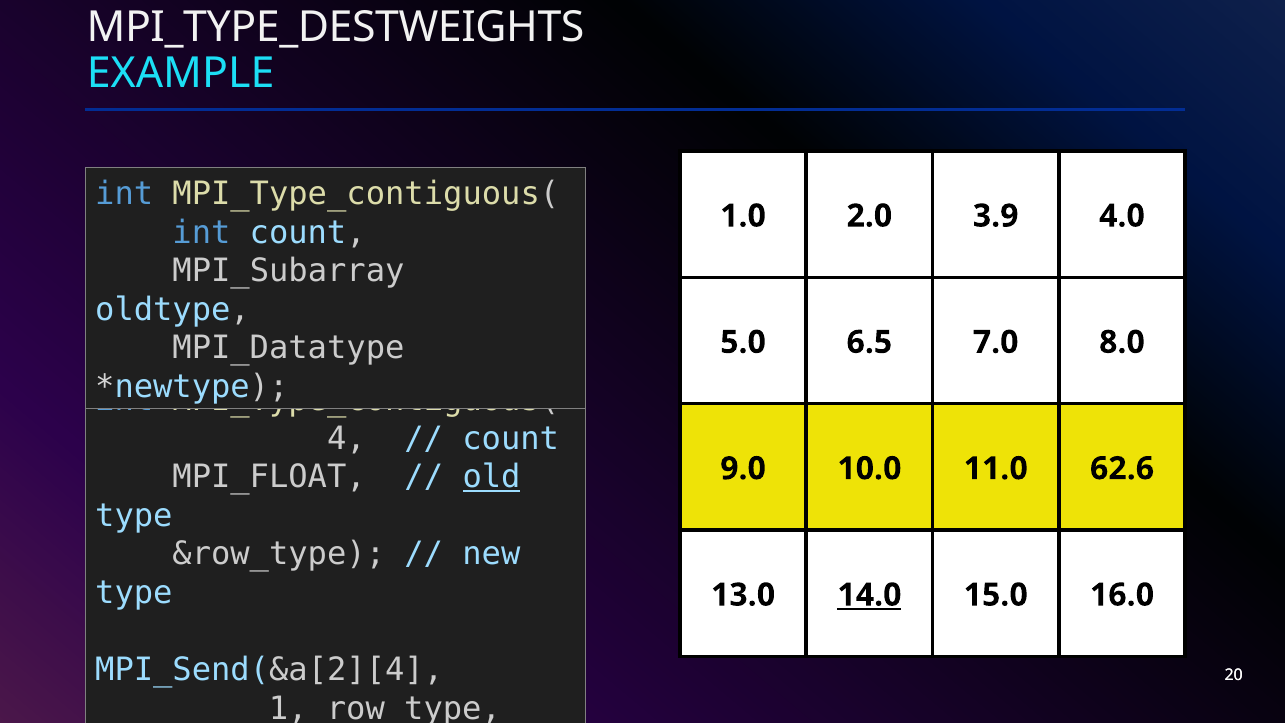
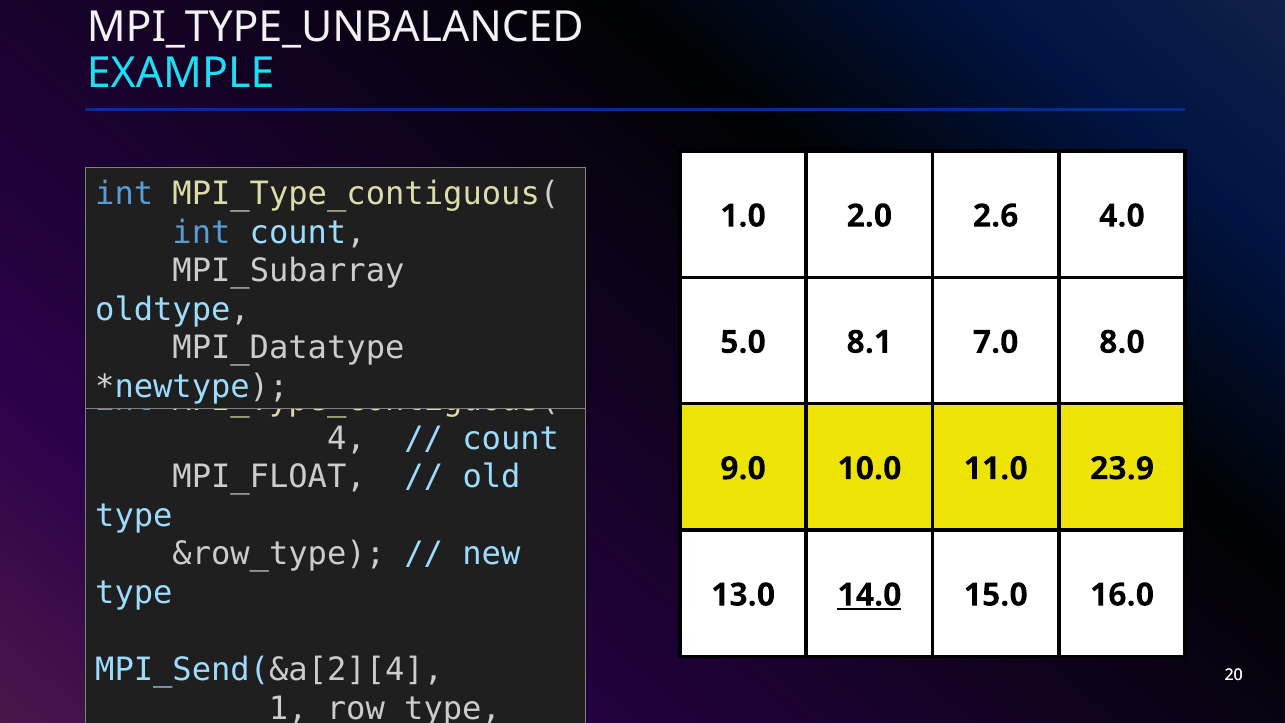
MPI_TYPE_DESTWEIGHTS: MPI_TYPE_DESTWEIGHTS -> MPI_TYPE_UNBALANCED (335, 27)
3.9: 3.9 -> 2.6 (996, 216)
6.5: 6.5 -> 8.1 (869, 342)
old underline: present -> none (492, 477)
62.6: 62.6 -> 23.9 (1122, 468)
